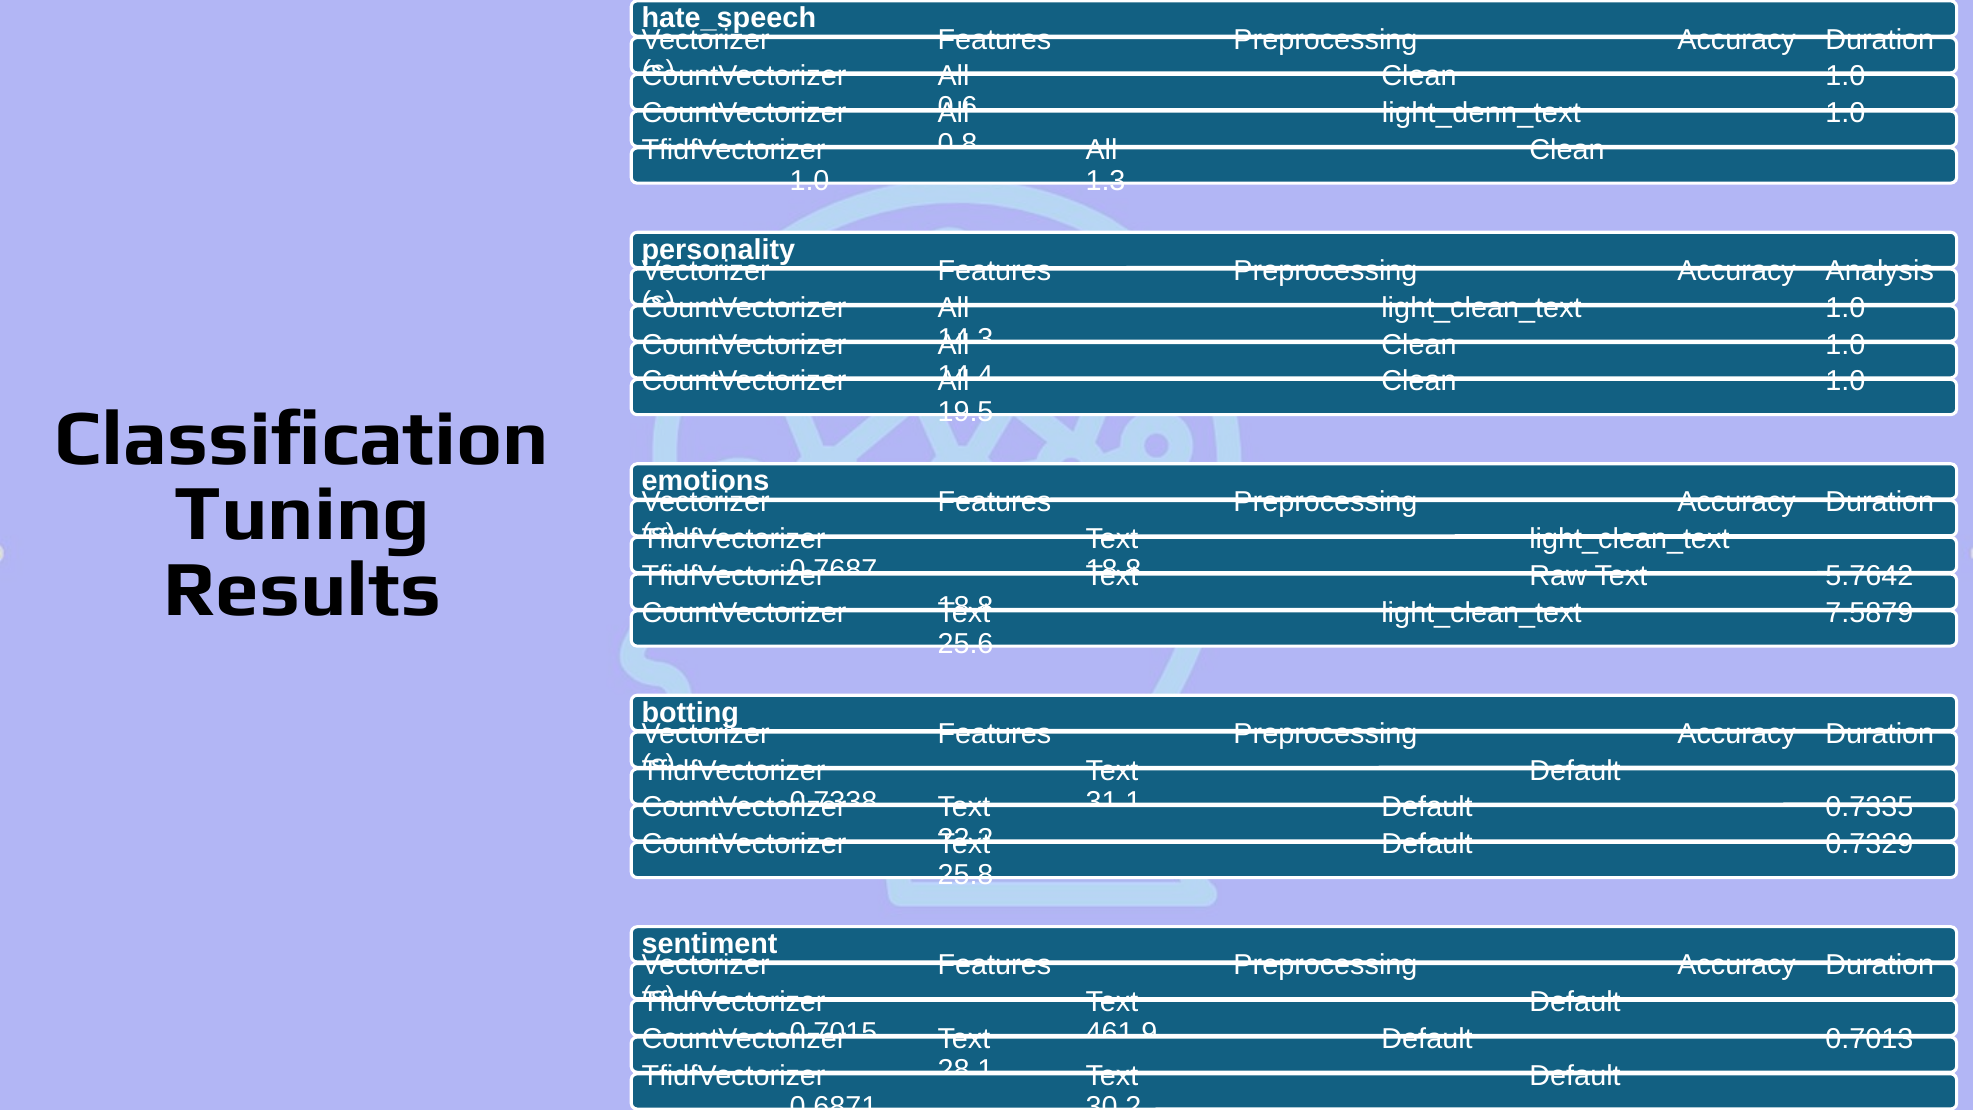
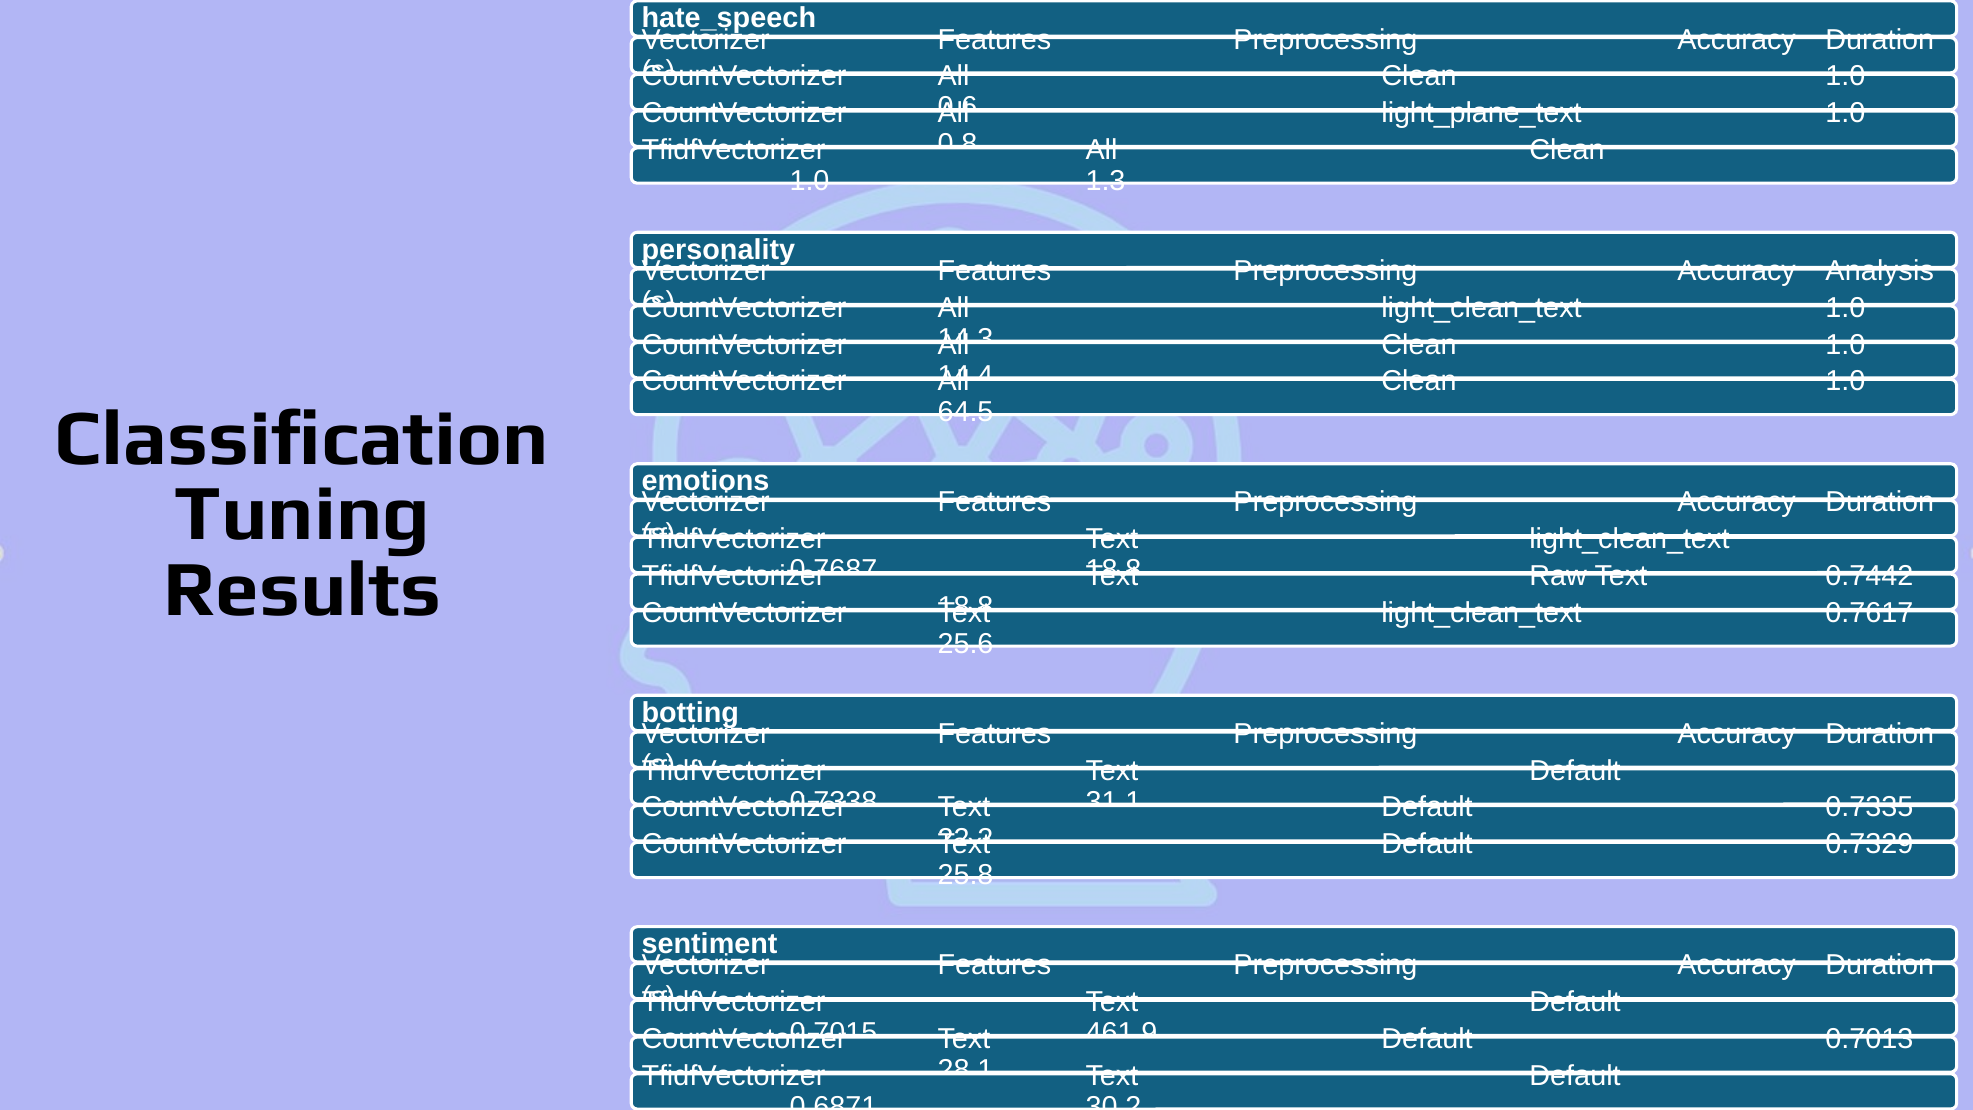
light_denn_text: light_denn_text -> light_plane_text (1482, 113)
19.5: 19.5 -> 64.5 (966, 412)
5.7642: 5.7642 -> 0.7442 (1869, 576)
7.5879: 7.5879 -> 0.7617 (1869, 613)
